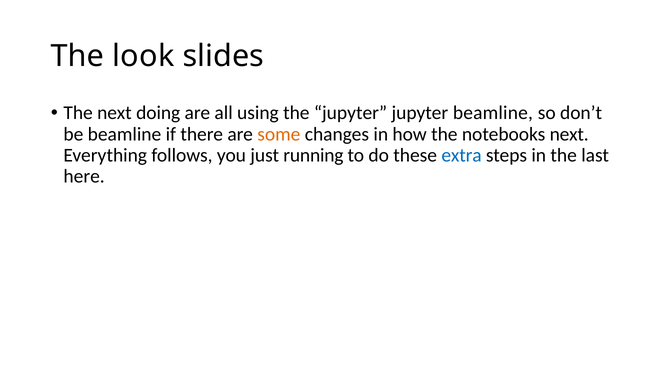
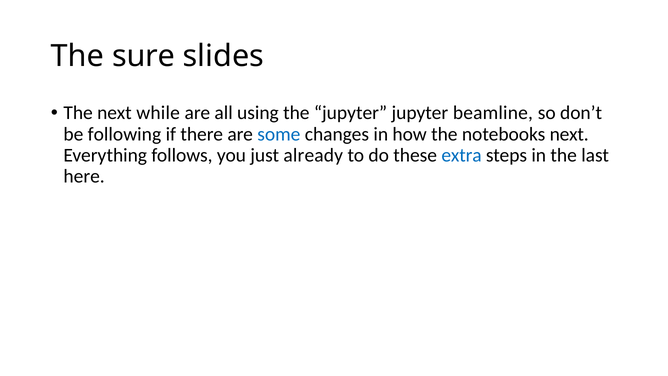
look: look -> sure (144, 56)
doing: doing -> while (158, 113)
be beamline: beamline -> following (124, 134)
some colour: orange -> blue (279, 134)
running: running -> already (313, 155)
